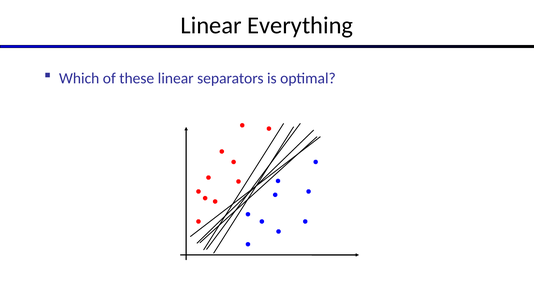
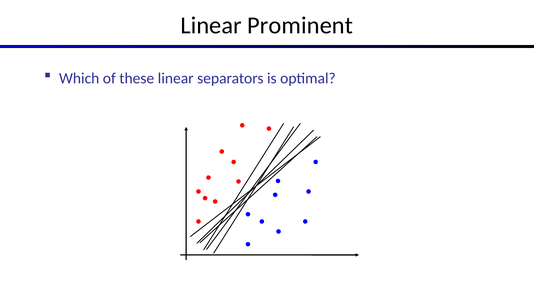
Everything: Everything -> Prominent (300, 26)
